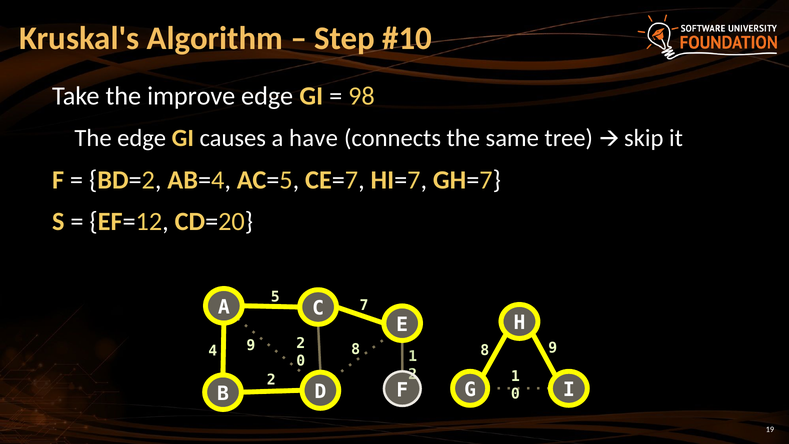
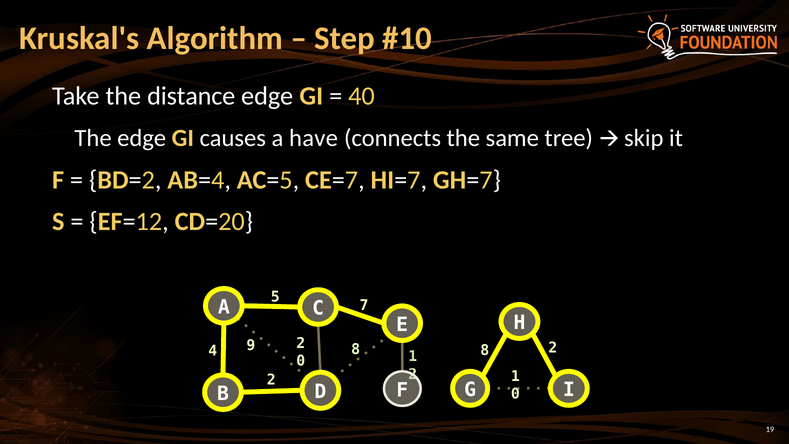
improve: improve -> distance (191, 96)
98: 98 -> 40 (361, 96)
8 9: 9 -> 2 (553, 348)
